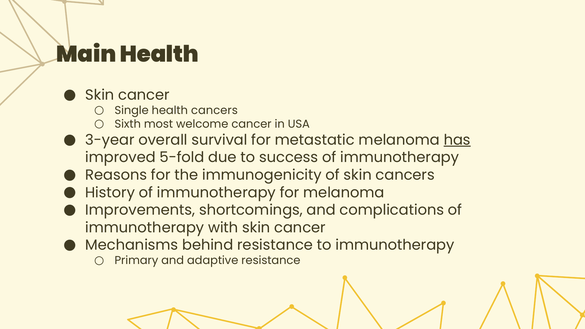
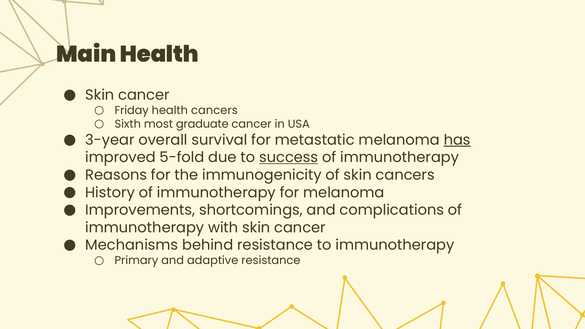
Single: Single -> Friday (132, 110)
welcome: welcome -> graduate (202, 124)
success underline: none -> present (289, 157)
